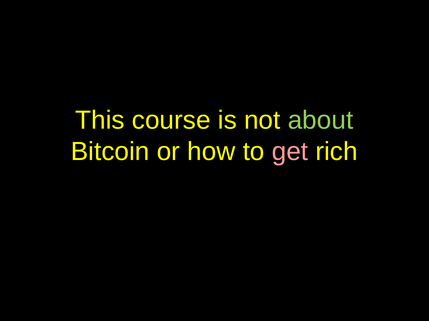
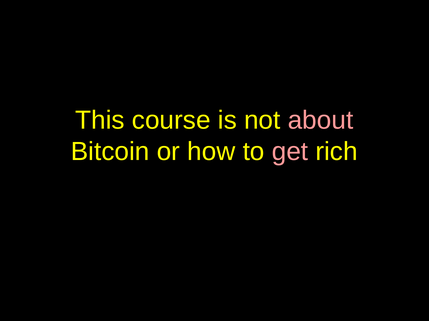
about colour: light green -> pink (321, 121)
